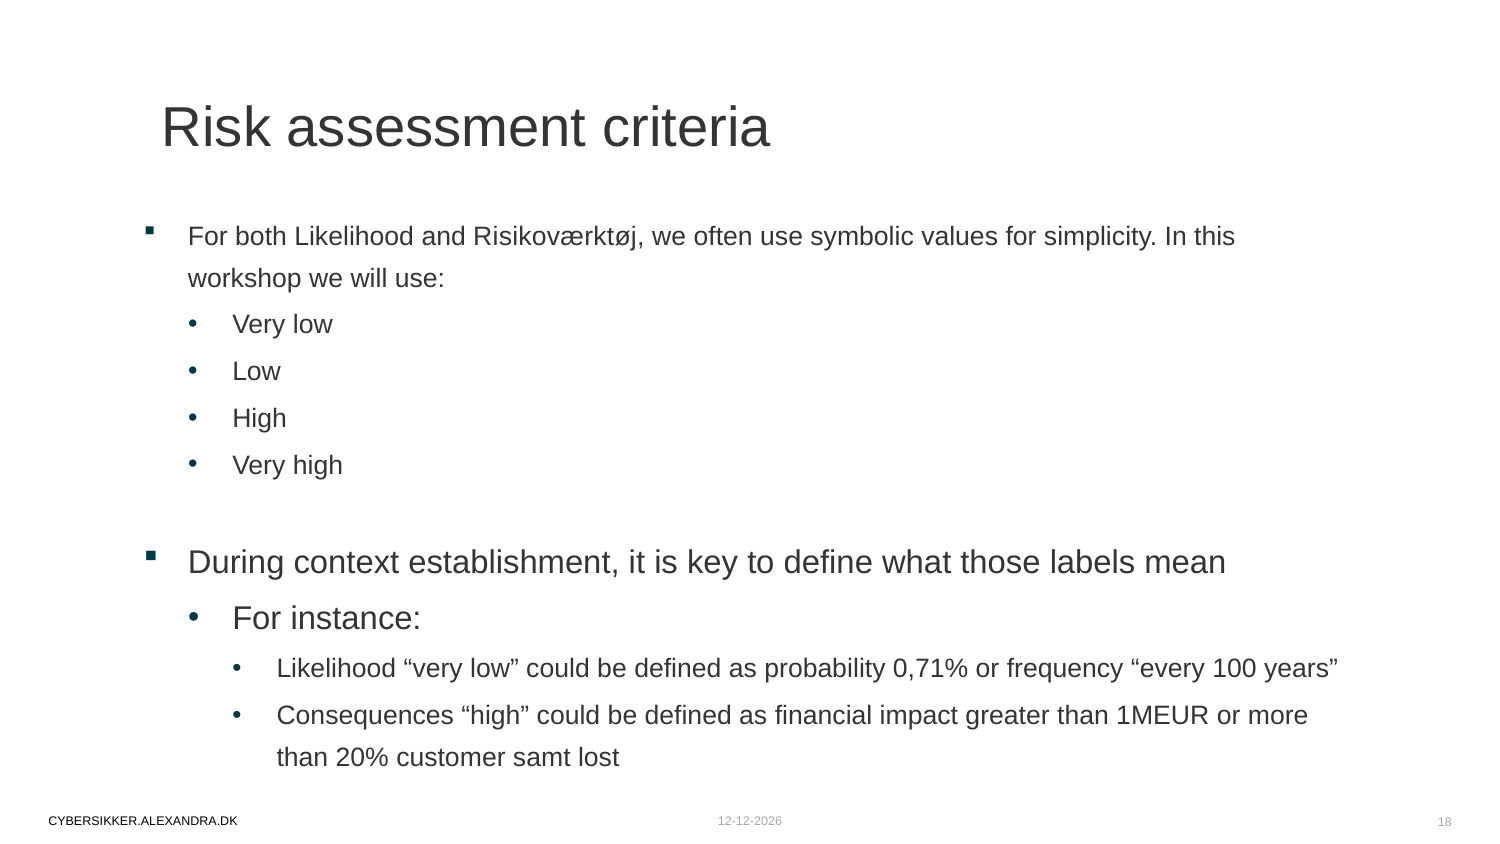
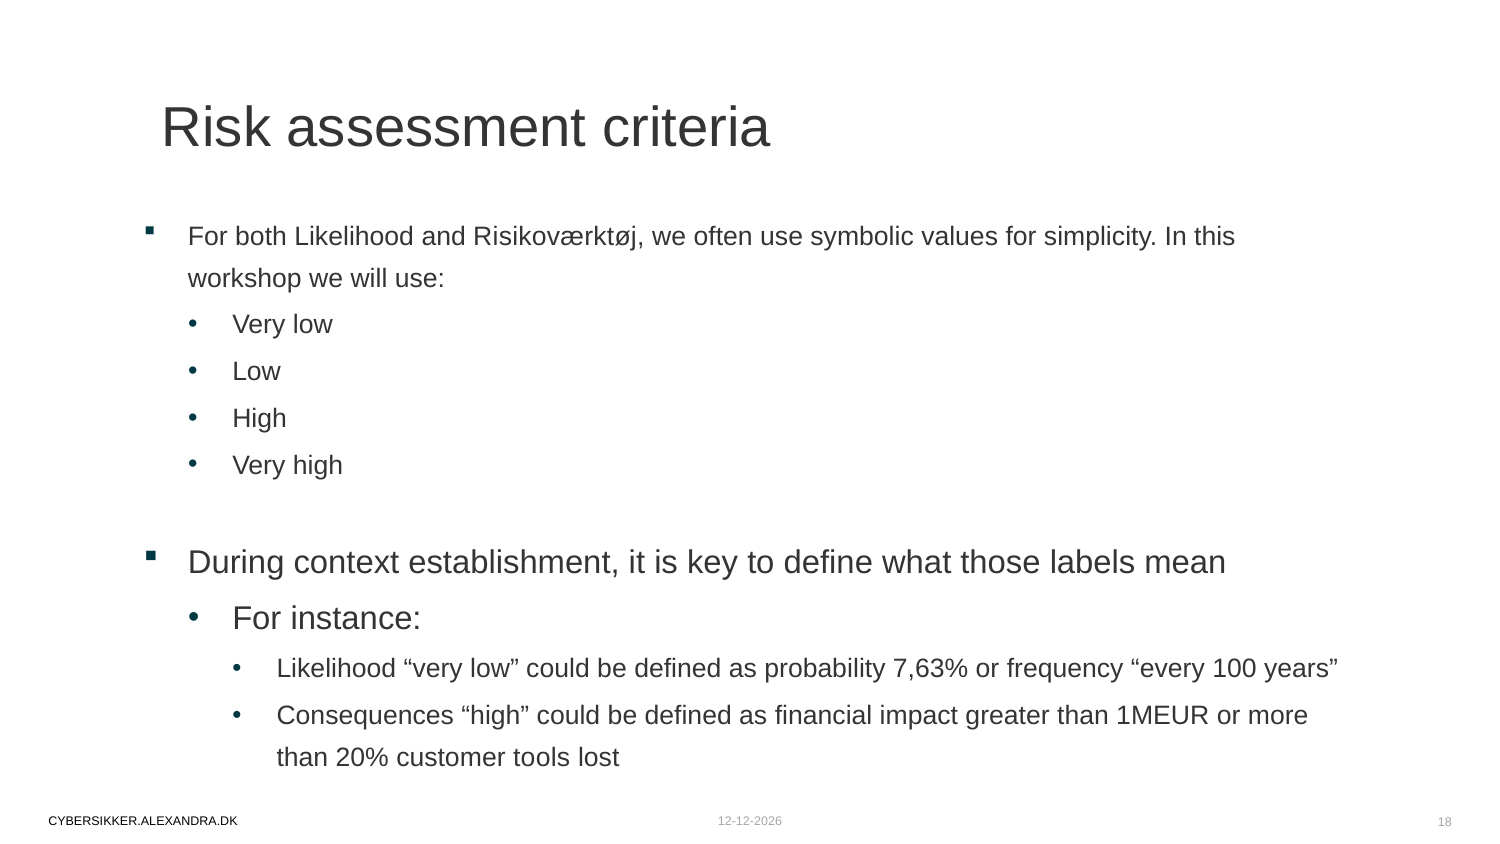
0,71%: 0,71% -> 7,63% (931, 669)
samt: samt -> tools (542, 758)
